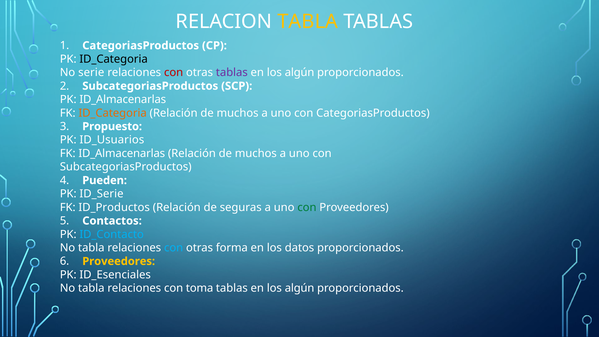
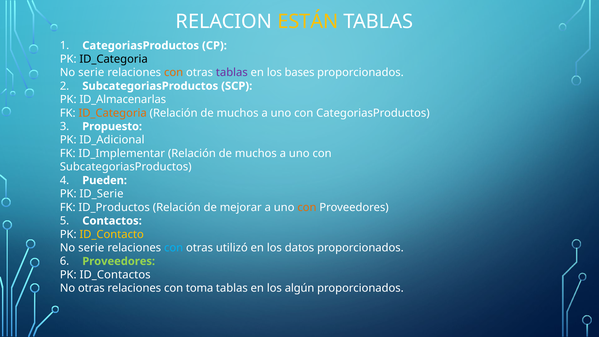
RELACION TABLA: TABLA -> ESTÁN (308, 21)
con colour: red -> orange (174, 73)
algún: algún -> bases (300, 73)
ID_Usuarios: ID_Usuarios -> ID_Adicional (112, 140)
FK ID_Almacenarlas: ID_Almacenarlas -> ID_Implementar (122, 153)
seguras: seguras -> mejorar (241, 207)
con colour: green -> orange (307, 207)
ID_Contacto colour: light blue -> yellow (112, 234)
tabla: tabla -> serie (91, 248)
forma: forma -> utilizó (232, 248)
Proveedores colour: yellow -> light green (119, 261)
ID_Esenciales: ID_Esenciales -> ID_Contactos (115, 275)
tabla: tabla -> otras (91, 288)
